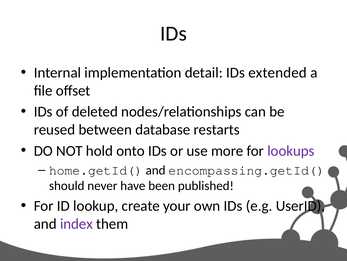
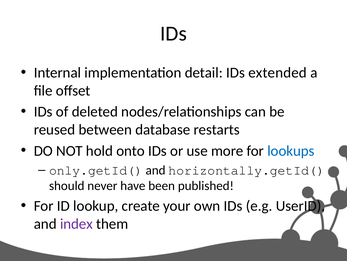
lookups colour: purple -> blue (291, 150)
home.getId(: home.getId( -> only.getId( (96, 170)
encompassing.getId(: encompassing.getId( -> horizontally.getId( (247, 170)
